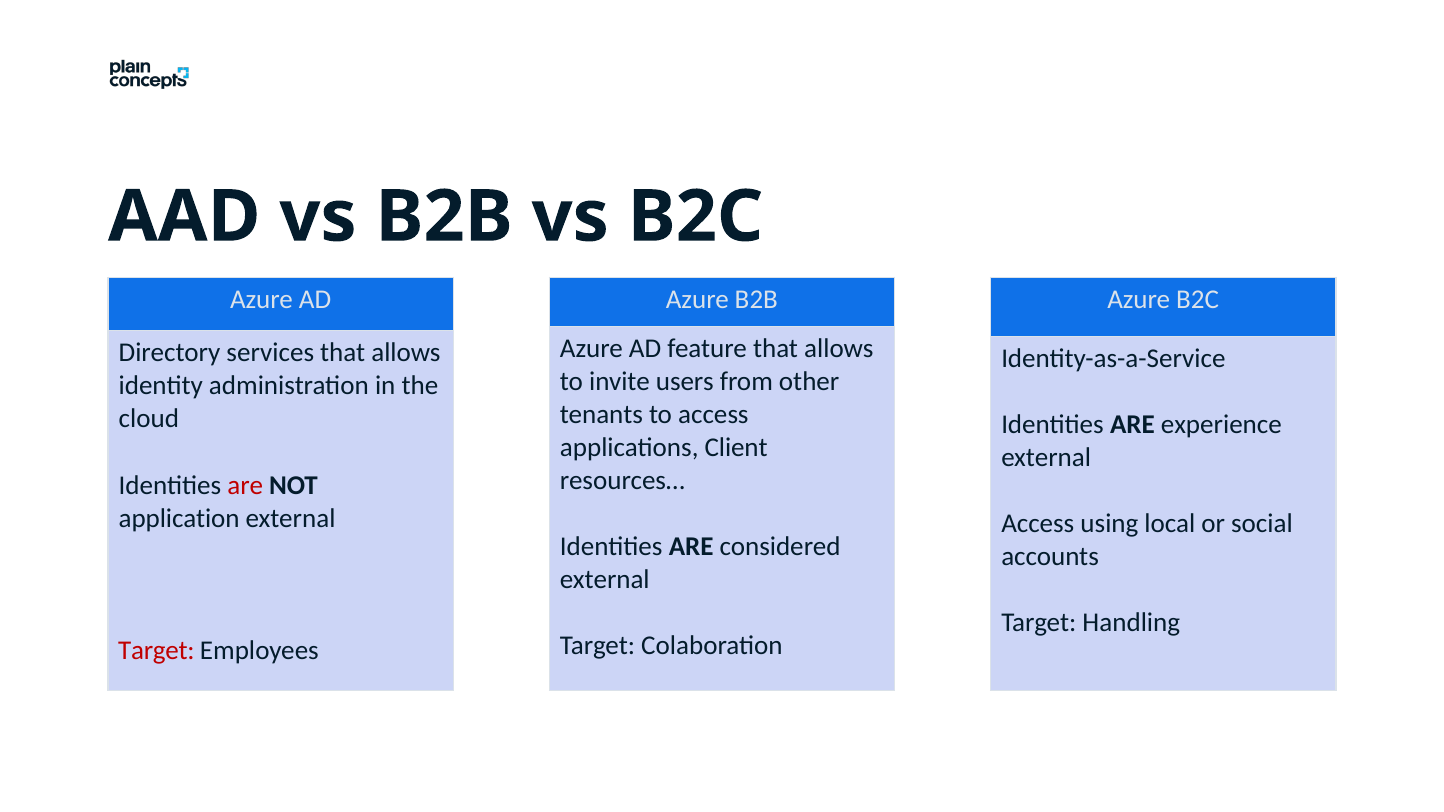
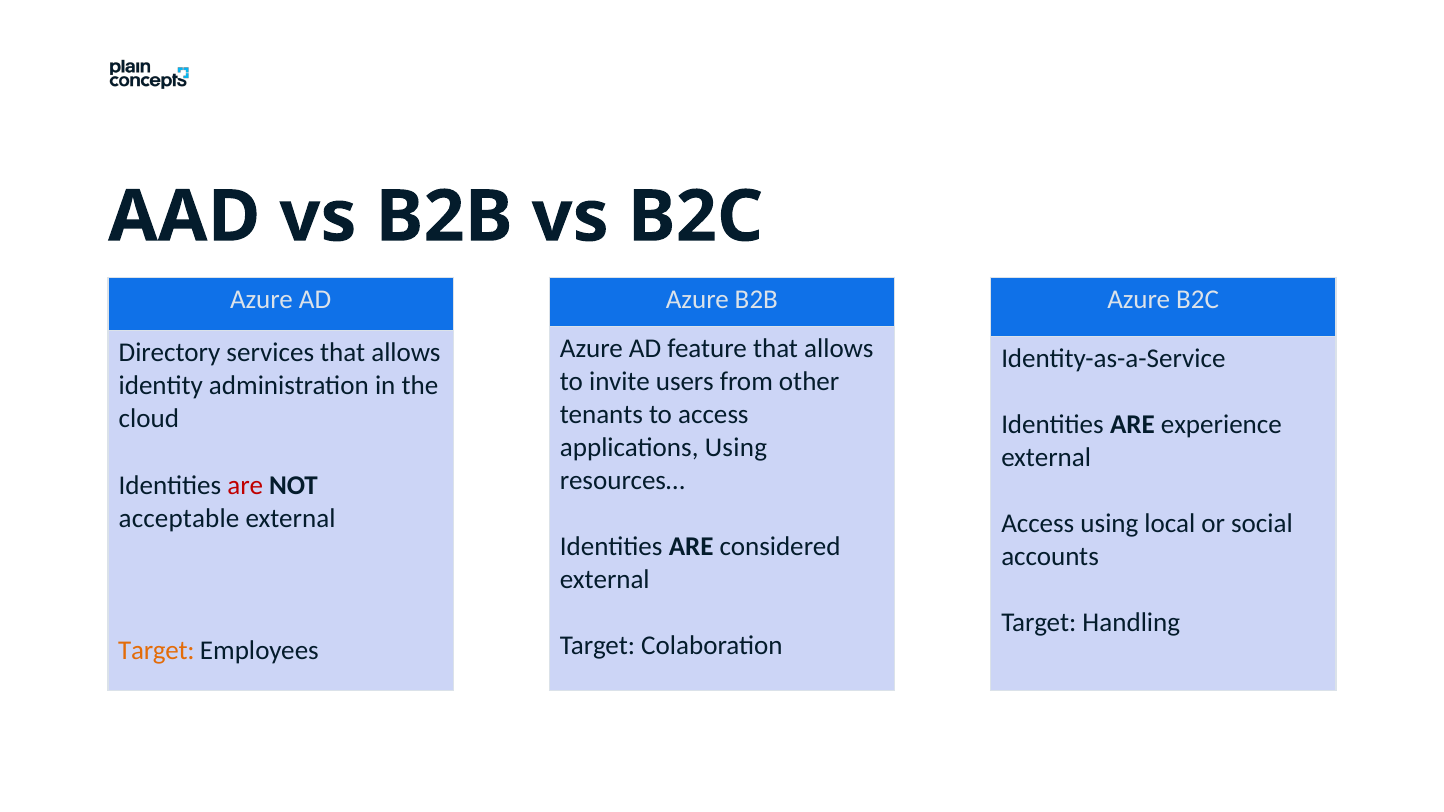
applications Client: Client -> Using (736, 448)
application: application -> acceptable (179, 518)
Target colour: red -> orange (156, 650)
